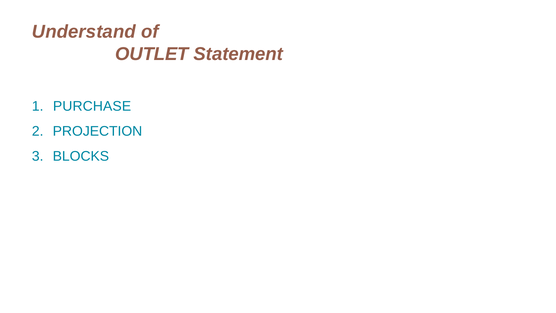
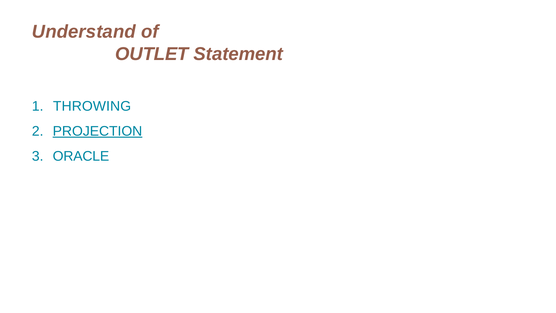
PURCHASE: PURCHASE -> THROWING (92, 106)
PROJECTION underline: none -> present (97, 131)
BLOCKS: BLOCKS -> ORACLE (81, 156)
